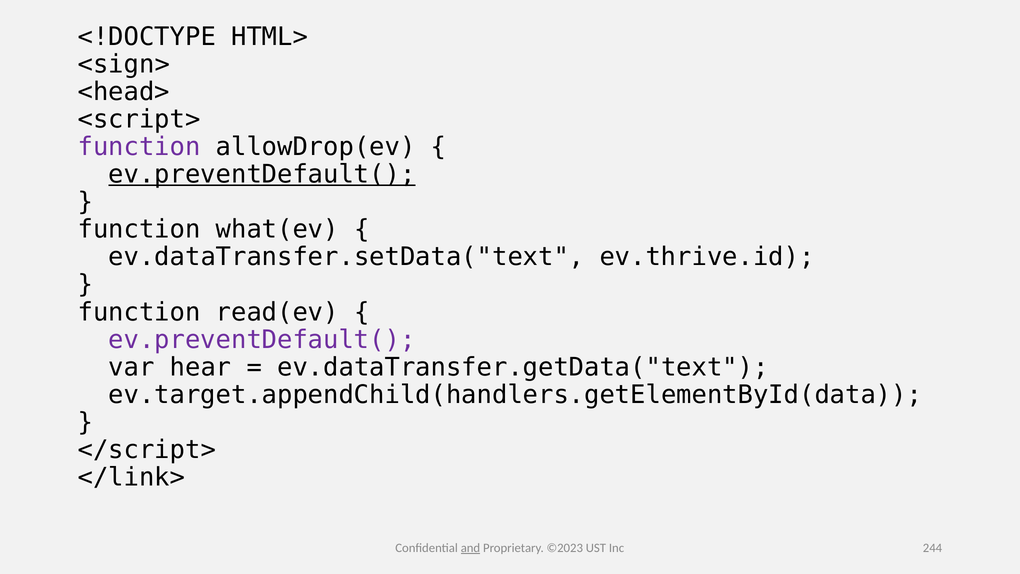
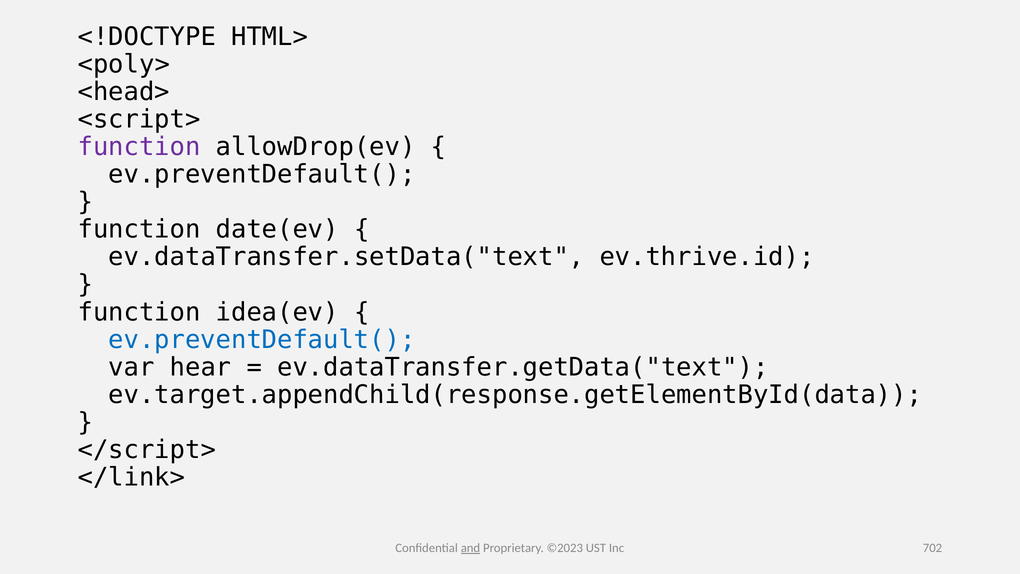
<sign>: <sign> -> <poly> (124, 64)
ev.preventDefault( underline: present -> none (262, 174)
what(ev: what(ev -> date(ev (277, 229)
read(ev: read(ev -> idea(ev (277, 312)
ev.preventDefault( colour: purple -> blue (262, 339)
ev.target.appendChild(handlers.getElementById(data: ev.target.appendChild(handlers.getElementById(data -> ev.target.appendChild(response.getElementById(data (515, 395)
244: 244 -> 702 (933, 548)
